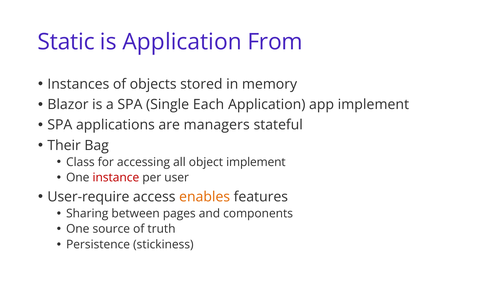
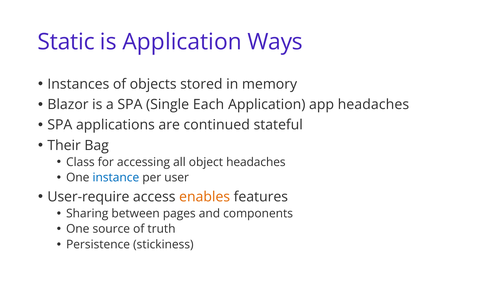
From: From -> Ways (275, 42)
app implement: implement -> headaches (373, 104)
managers: managers -> continued (217, 125)
object implement: implement -> headaches (256, 162)
instance colour: red -> blue (116, 177)
